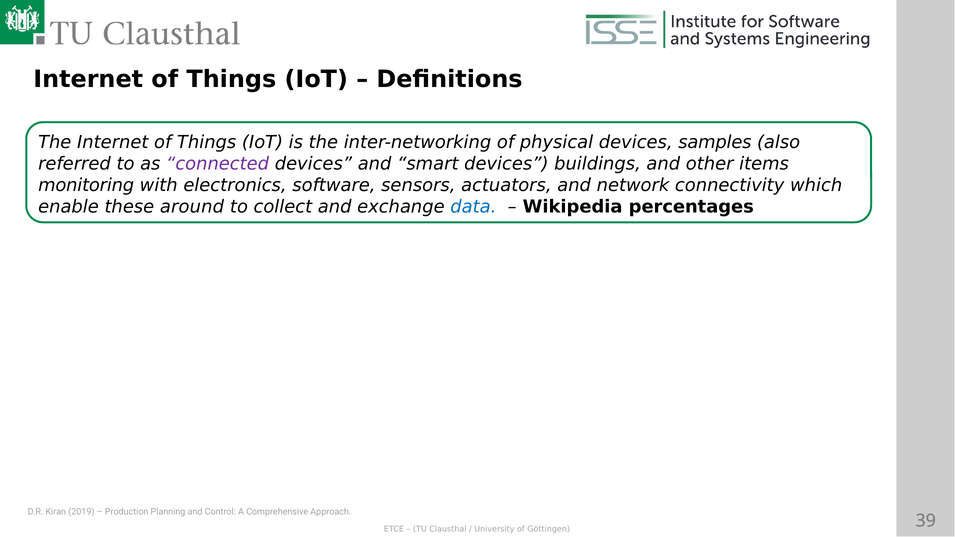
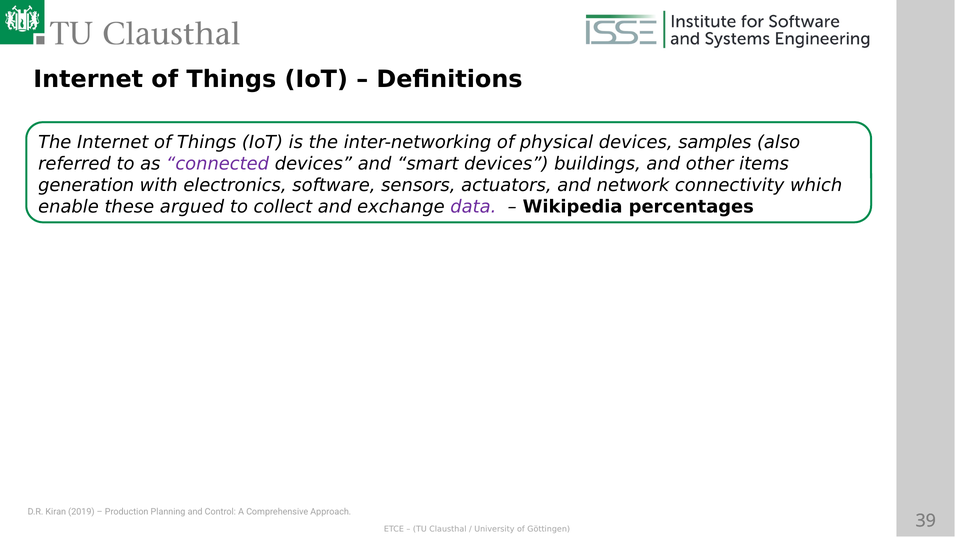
monitoring: monitoring -> generation (86, 186)
around: around -> argued (192, 207)
data colour: blue -> purple (473, 207)
